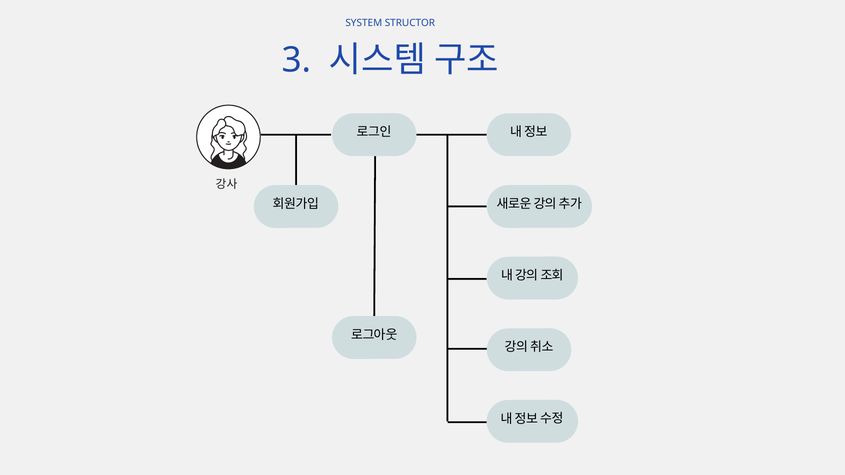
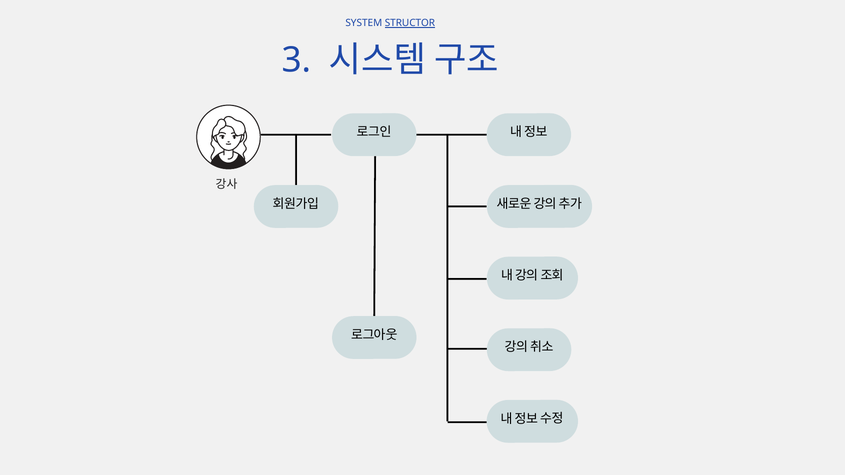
STRUCTOR underline: none -> present (410, 23)
